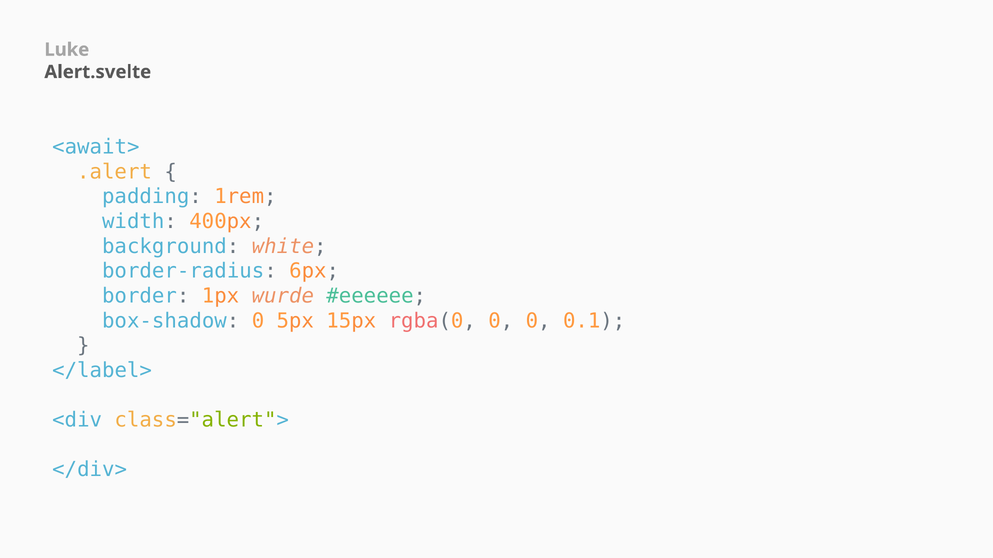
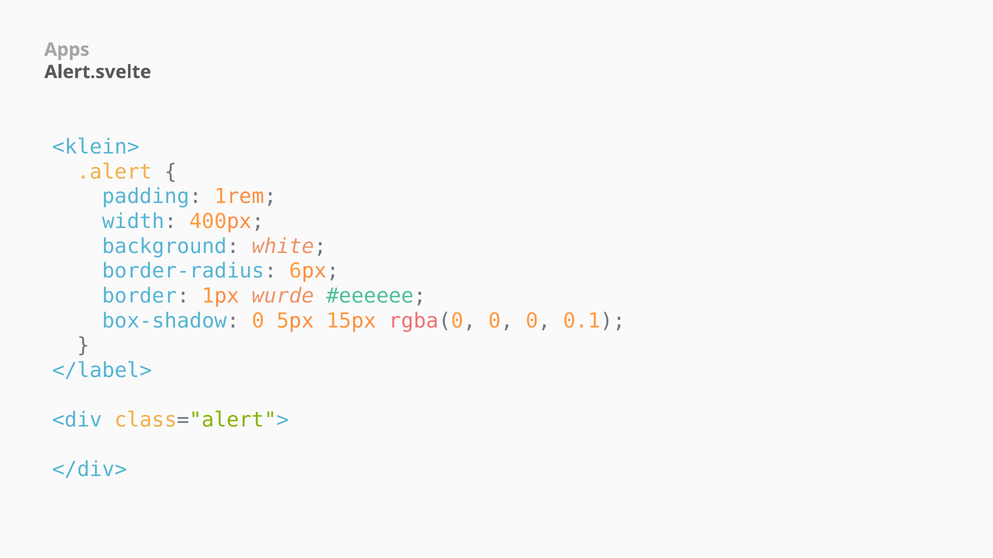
Luke: Luke -> Apps (67, 50)
<await>: <await> -> <klein> (96, 147)
